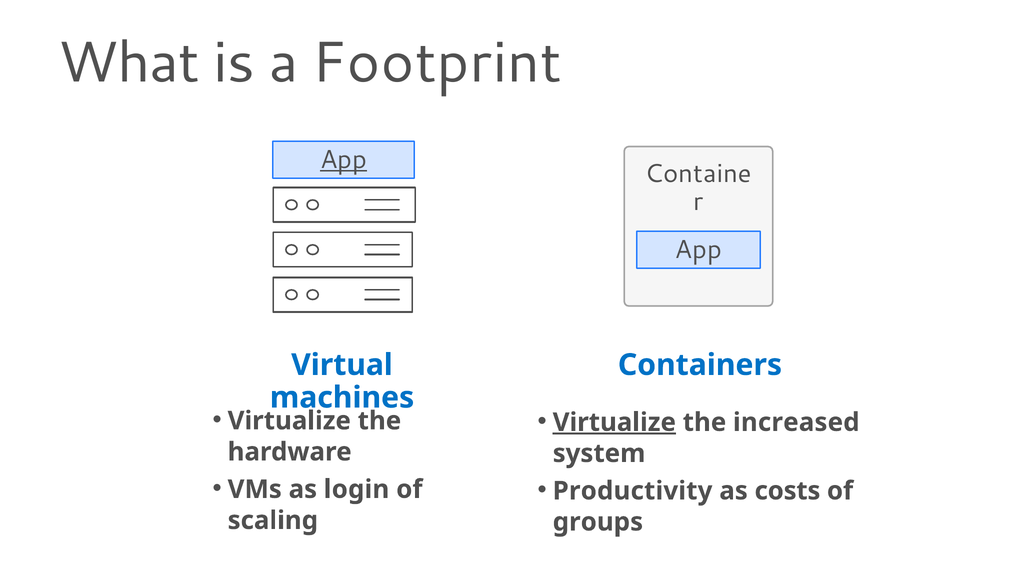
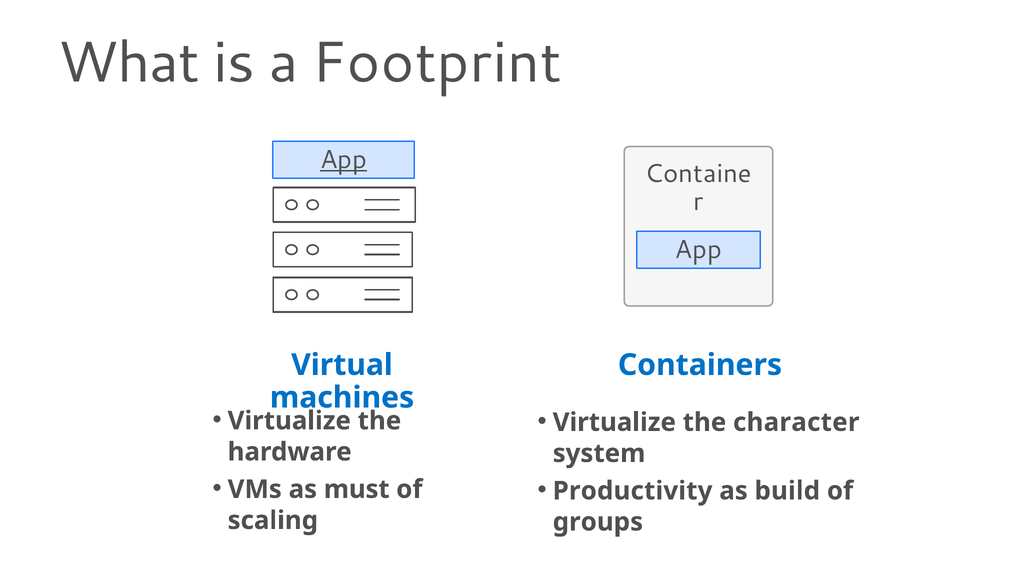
Virtualize underline: present -> none (614, 422)
increased: increased -> character (796, 422)
login: login -> must (357, 489)
costs: costs -> build (787, 491)
